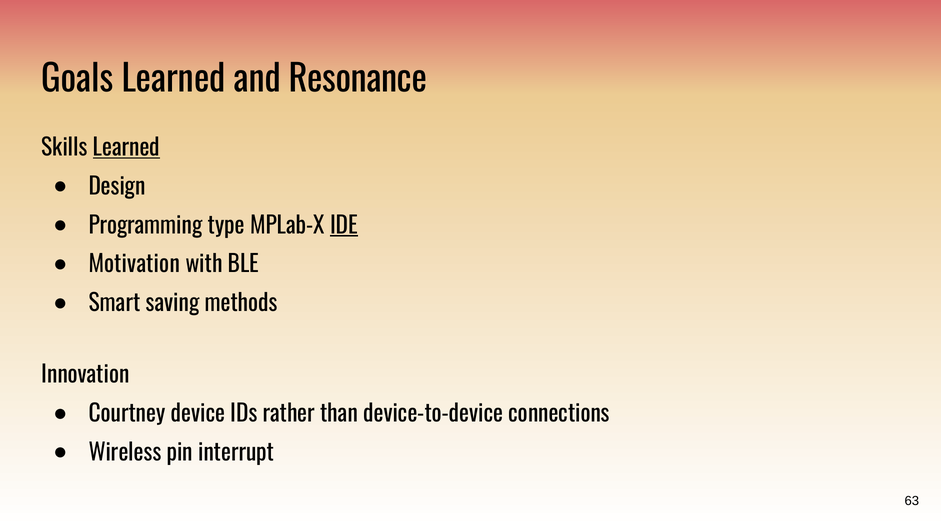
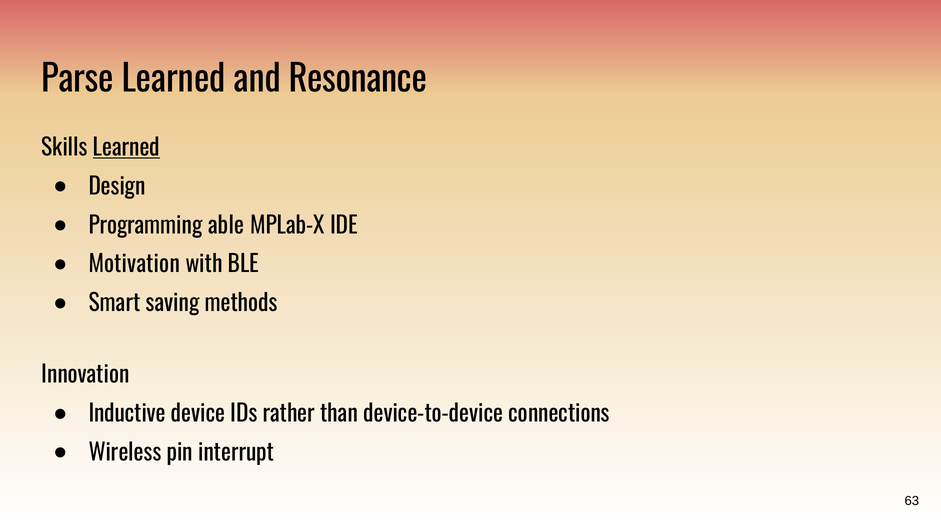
Goals: Goals -> Parse (78, 80)
type: type -> able (226, 226)
IDE underline: present -> none (344, 226)
Courtney: Courtney -> Inductive (127, 414)
